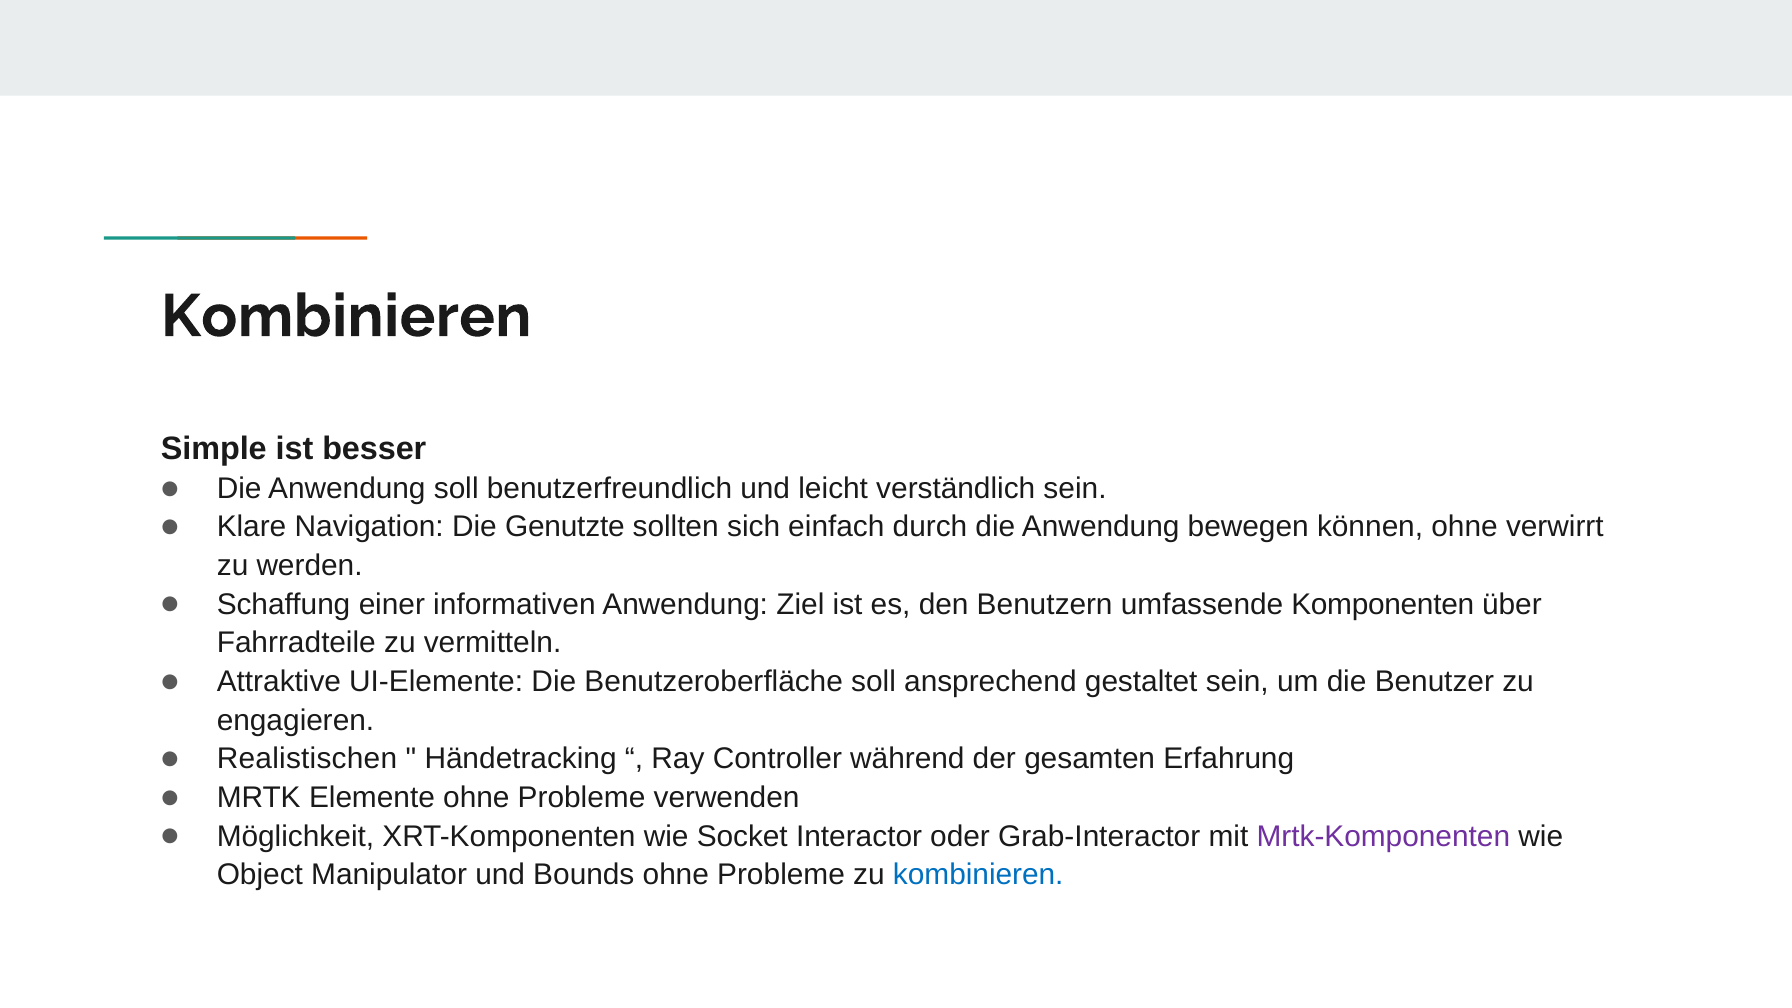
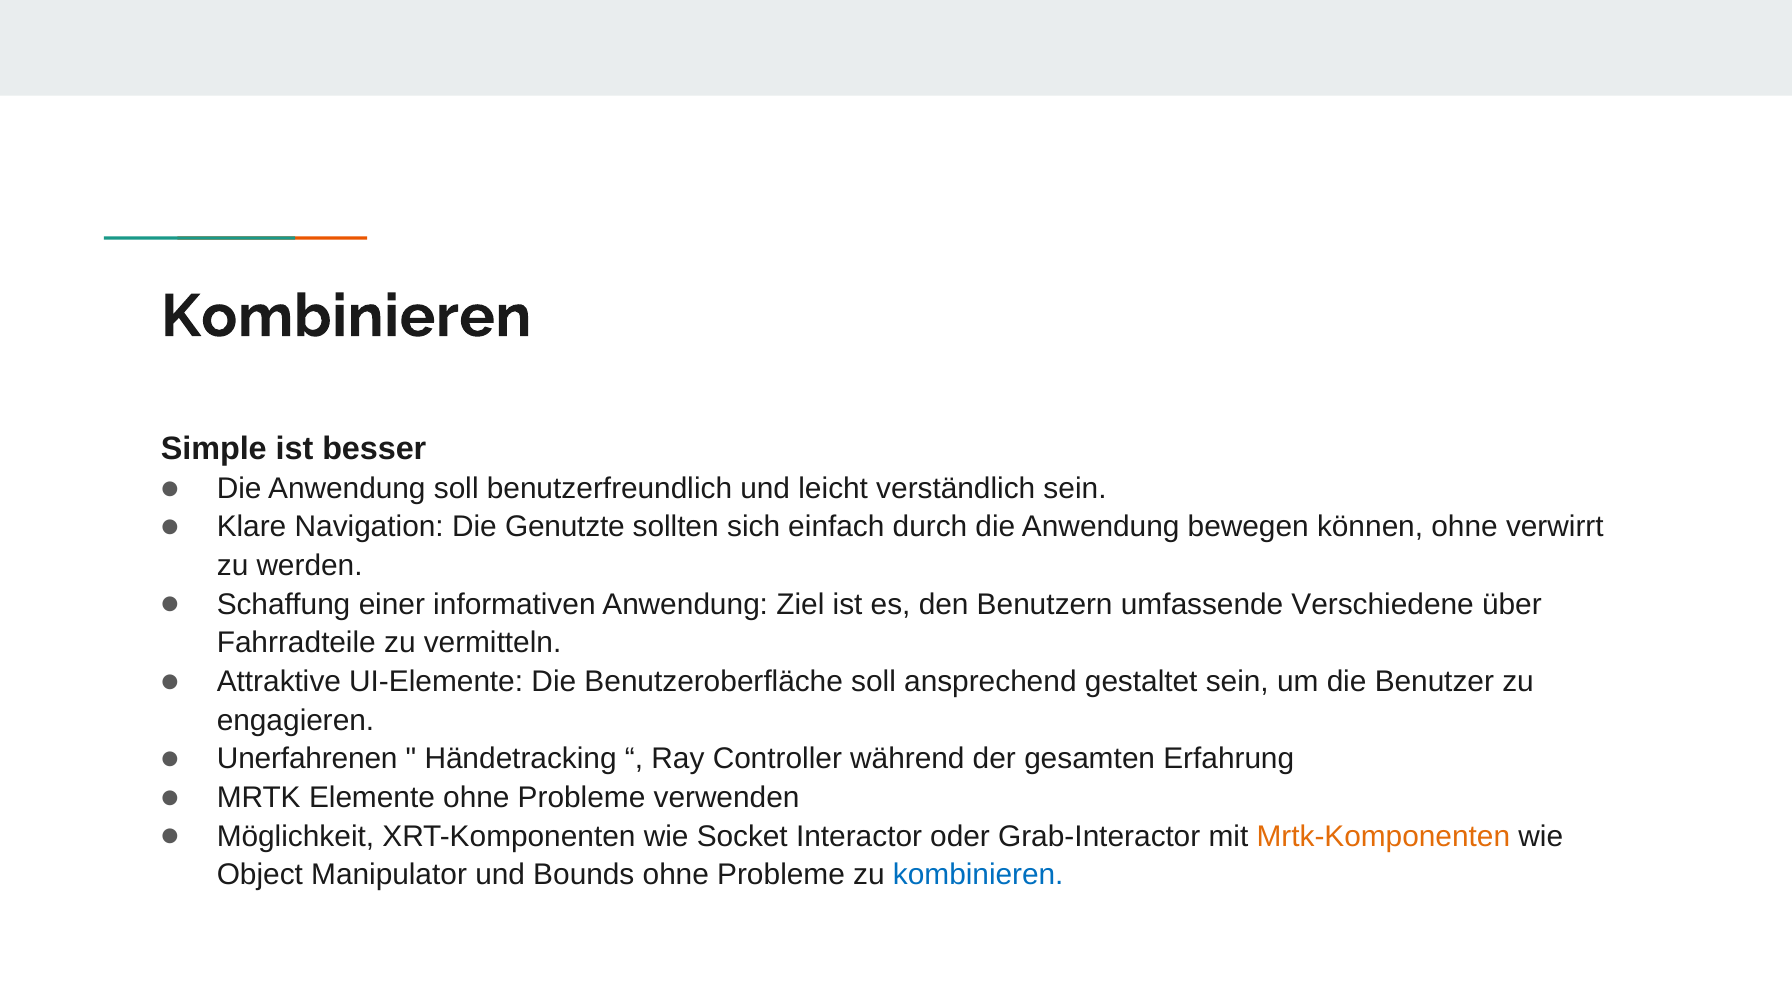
Komponenten: Komponenten -> Verschiedene (1383, 604)
Realistischen: Realistischen -> Unerfahrenen (307, 759)
Mrtk-Komponenten colour: purple -> orange (1383, 836)
